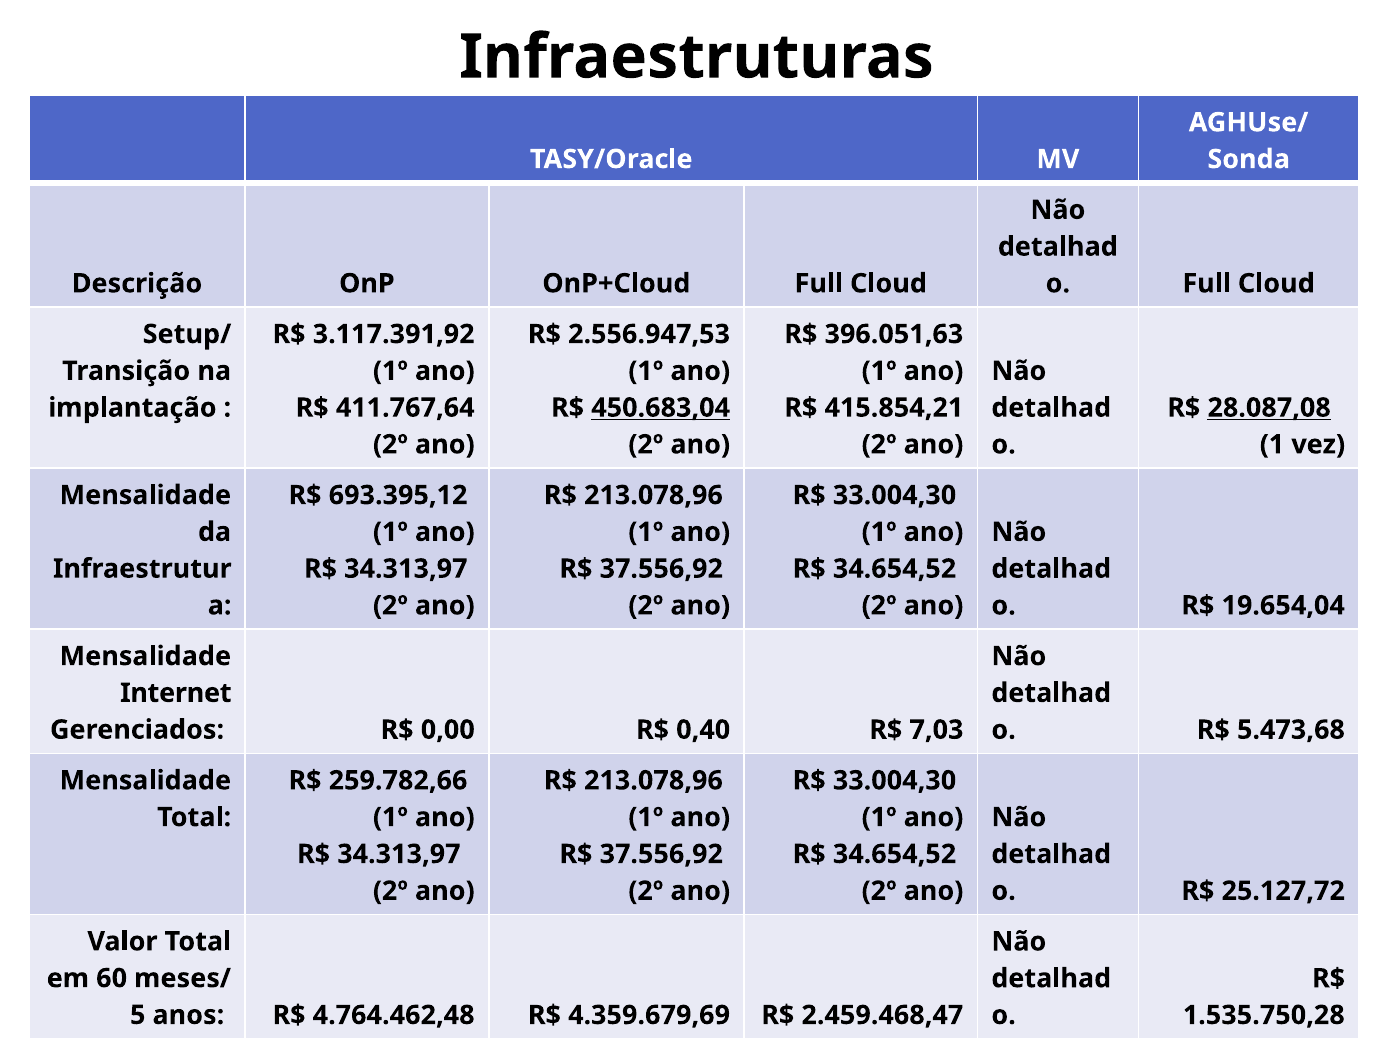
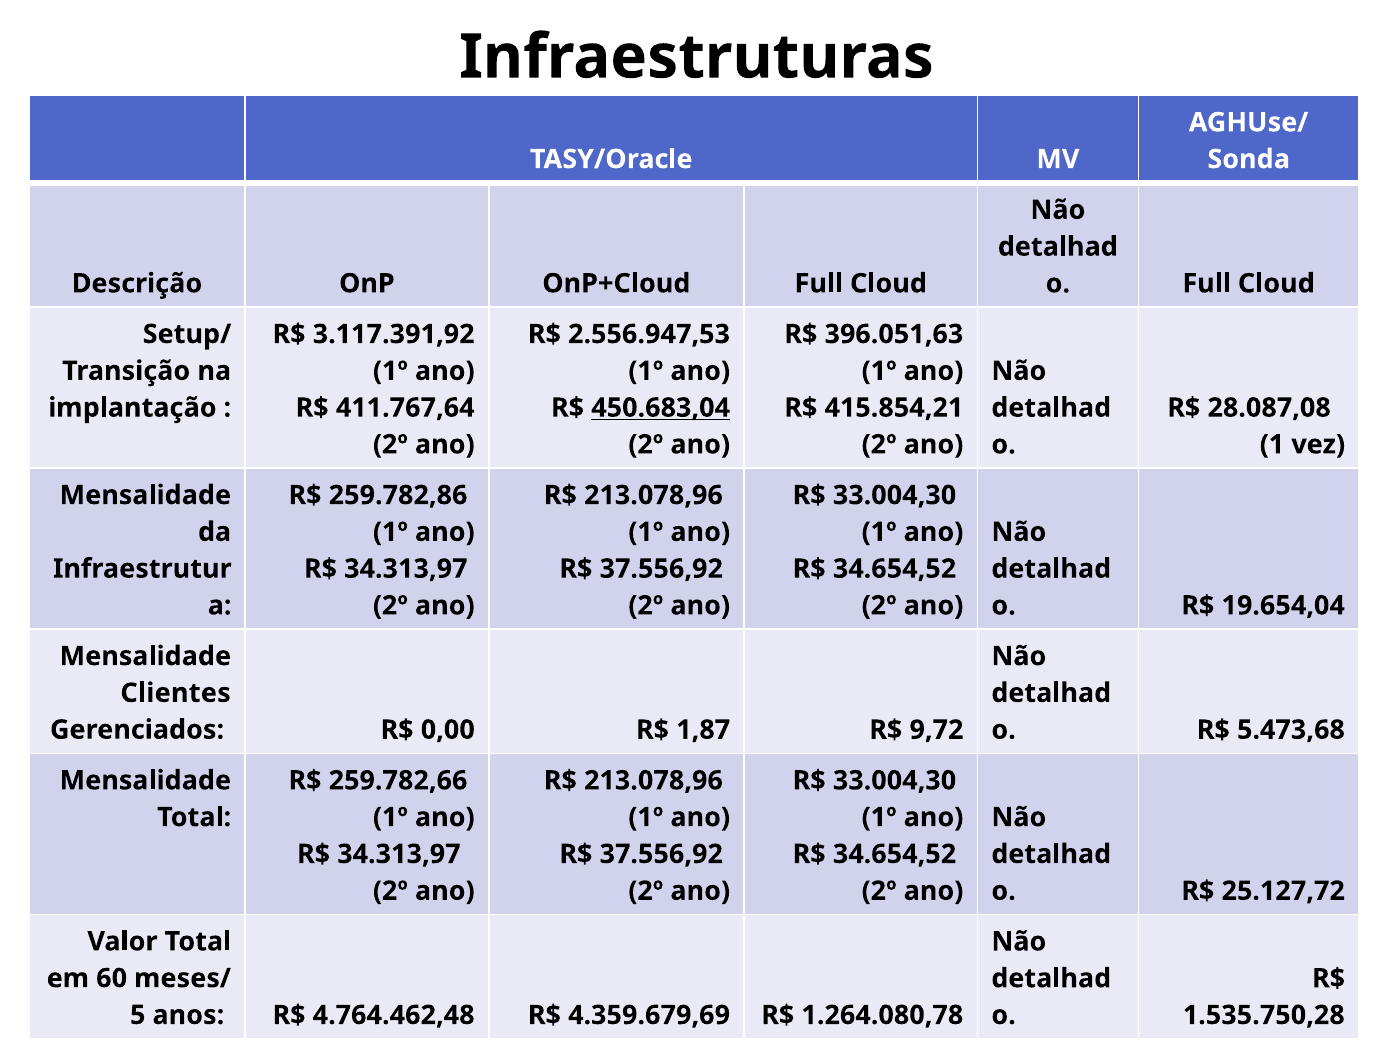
28.087,08 underline: present -> none (1269, 408)
693.395,12: 693.395,12 -> 259.782,86 (398, 495)
Internet: Internet -> Clientes (176, 693)
0,40: 0,40 -> 1,87 (703, 730)
7,03: 7,03 -> 9,72 (936, 730)
2.459.468,47: 2.459.468,47 -> 1.264.080,78 (882, 1015)
